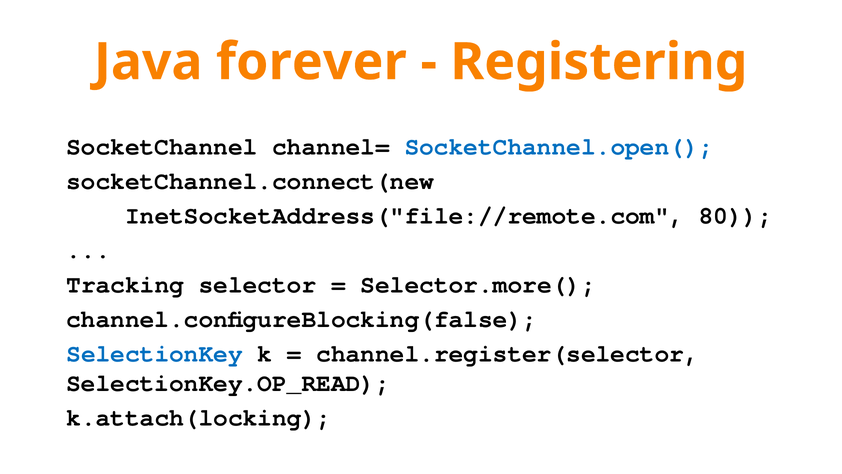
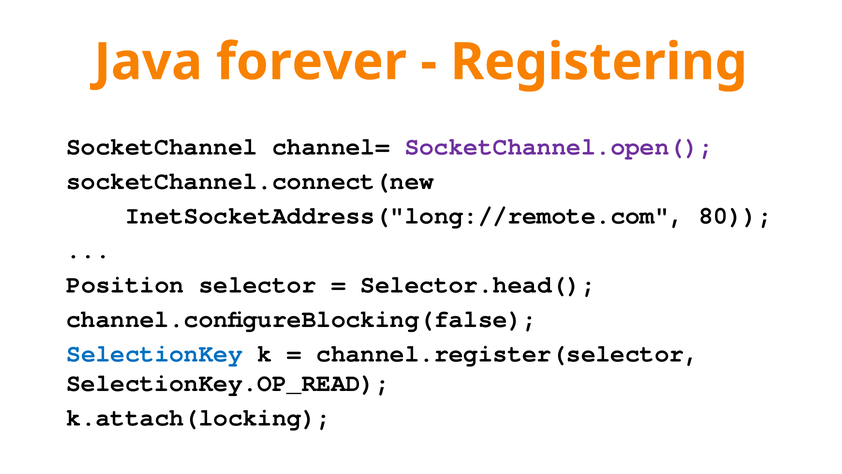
SocketChannel.open( colour: blue -> purple (559, 147)
InetSocketAddress("file://remote.com: InetSocketAddress("file://remote.com -> InetSocketAddress("long://remote.com (405, 216)
Tracking: Tracking -> Position (125, 284)
Selector.more(: Selector.more( -> Selector.head( (478, 284)
